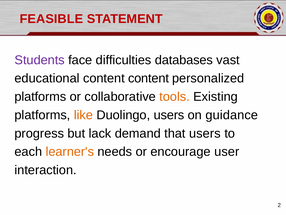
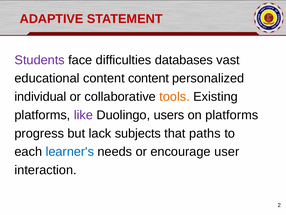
FEASIBLE: FEASIBLE -> ADAPTIVE (52, 19)
platforms: platforms -> individual (40, 97)
like colour: orange -> purple (83, 115)
on guidance: guidance -> platforms (232, 115)
demand: demand -> subjects (138, 133)
that users: users -> paths (205, 133)
learner's colour: orange -> blue (70, 151)
